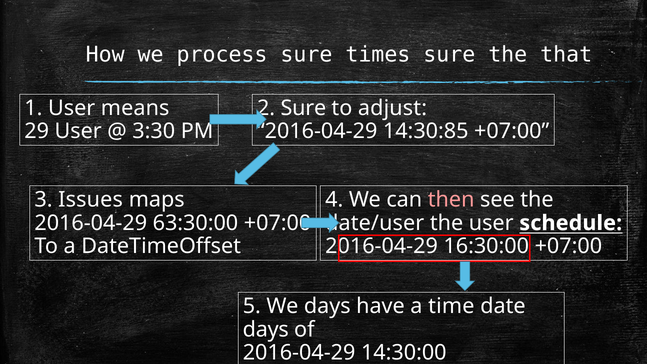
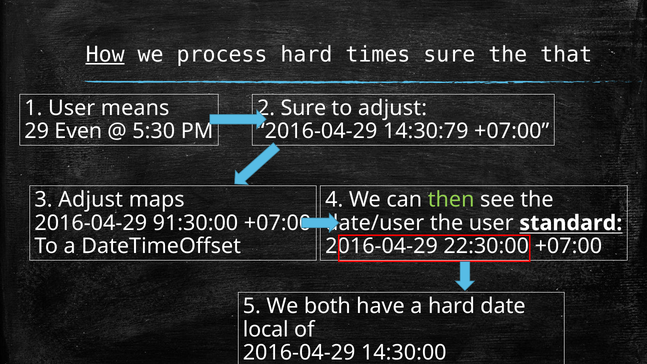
How underline: none -> present (105, 55)
process sure: sure -> hard (306, 55)
29 User: User -> Even (78, 131)
3:30: 3:30 -> 5:30 (154, 131)
14:30:85: 14:30:85 -> 14:30:79 (426, 131)
3 Issues: Issues -> Adjust (91, 200)
then colour: pink -> light green (451, 200)
63:30:00: 63:30:00 -> 91:30:00 (195, 223)
schedule: schedule -> standard (571, 223)
16:30:00: 16:30:00 -> 22:30:00 (486, 246)
We days: days -> both (327, 306)
a time: time -> hard (452, 306)
days: days -> local (266, 330)
